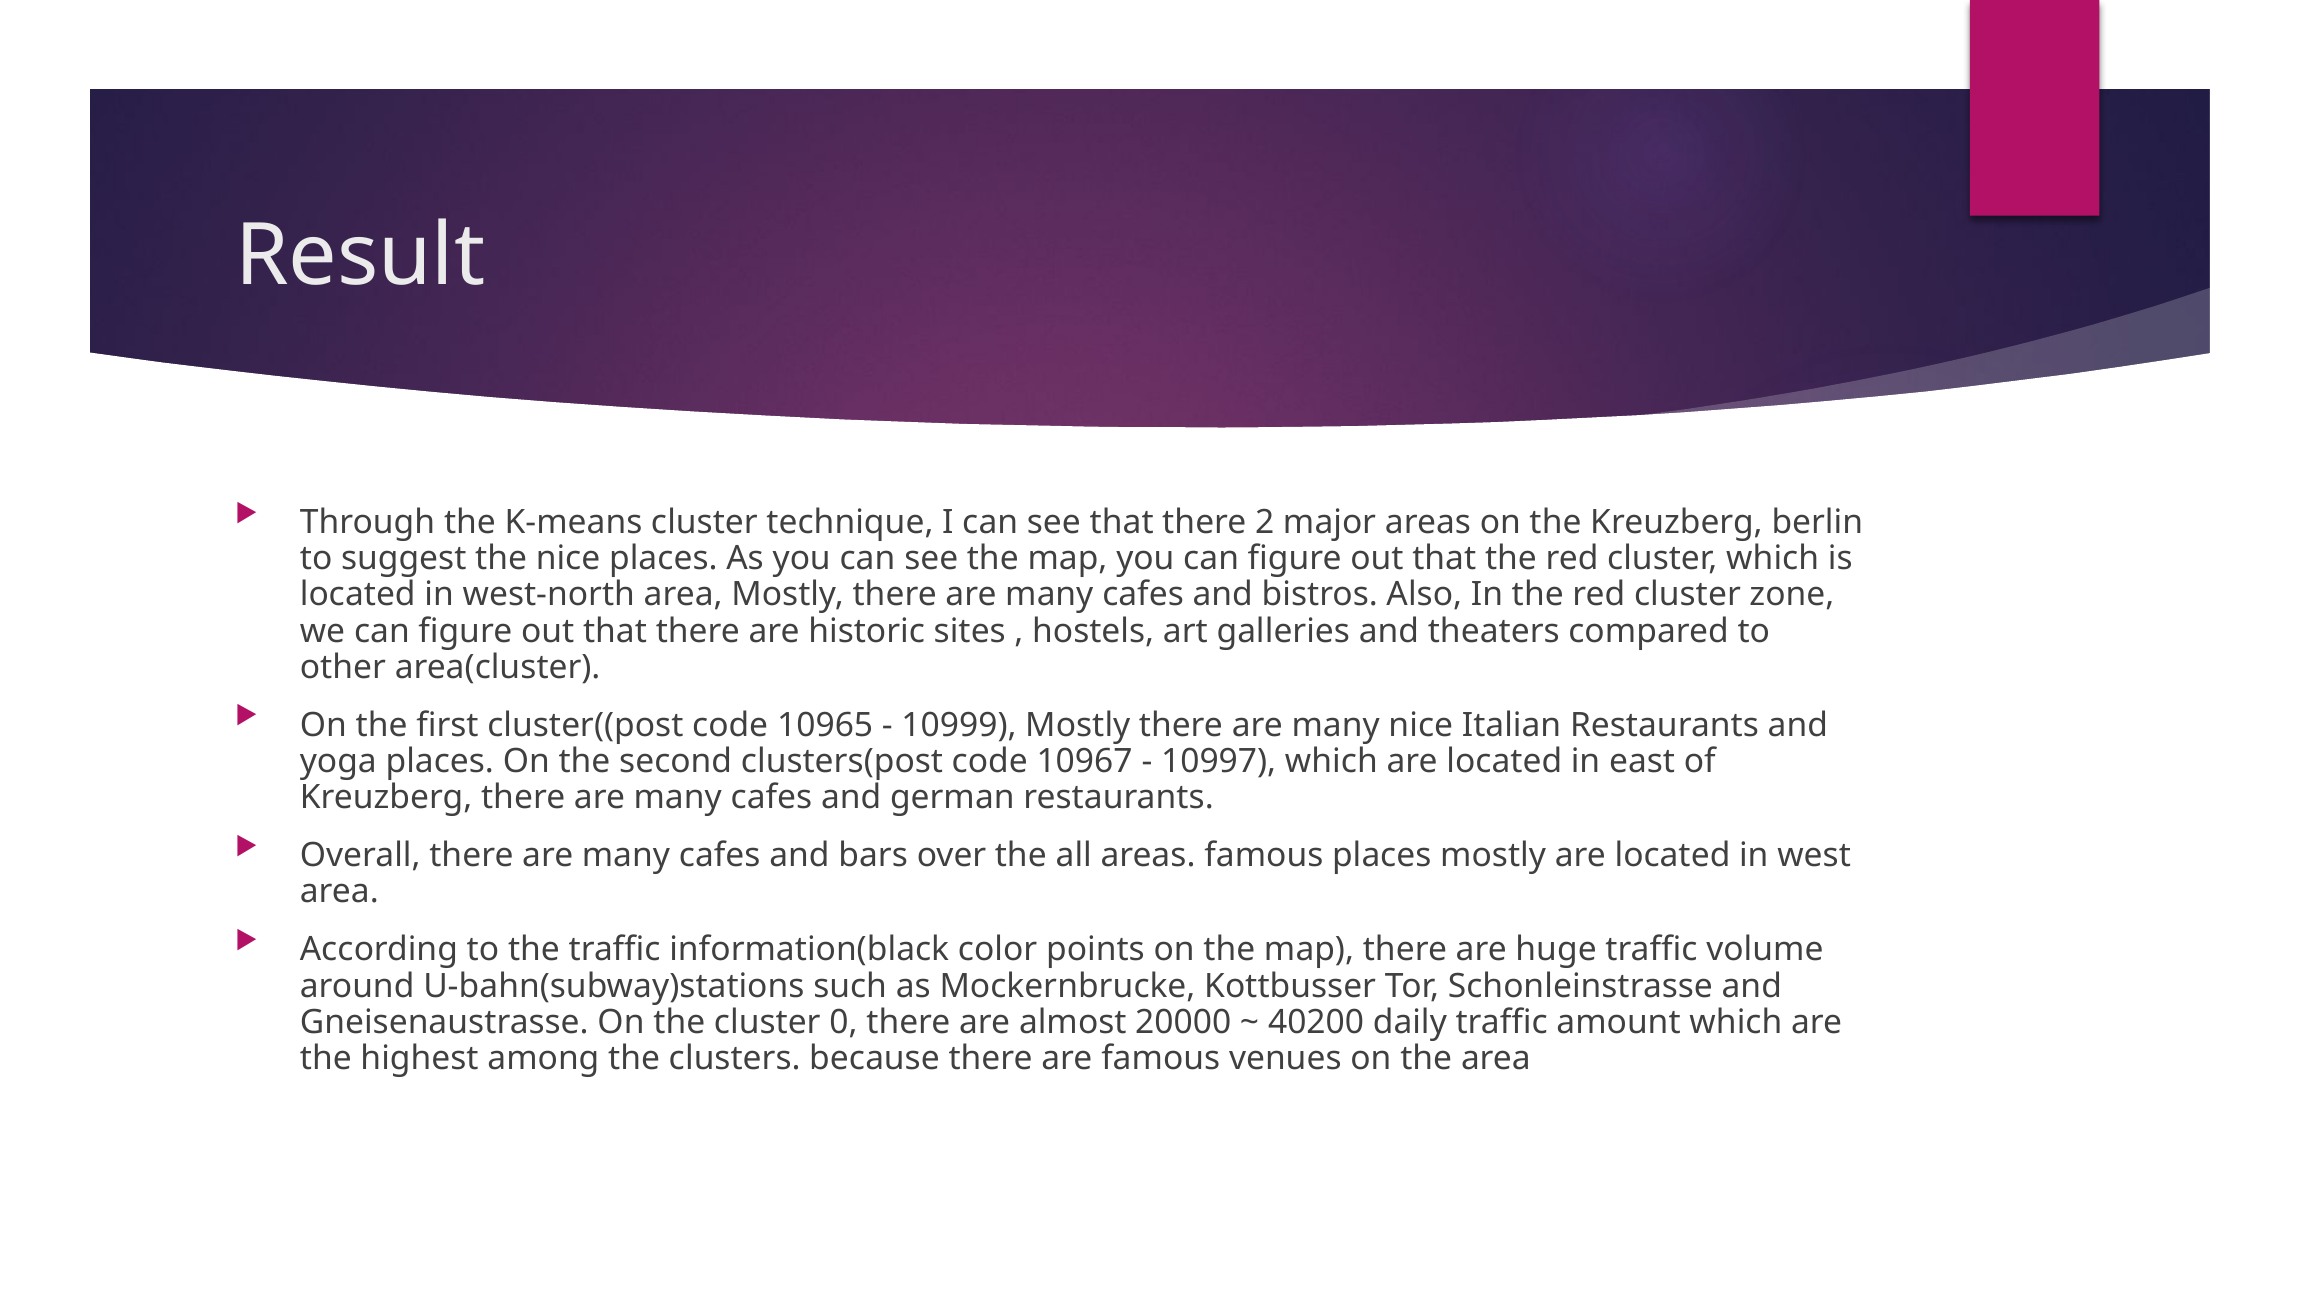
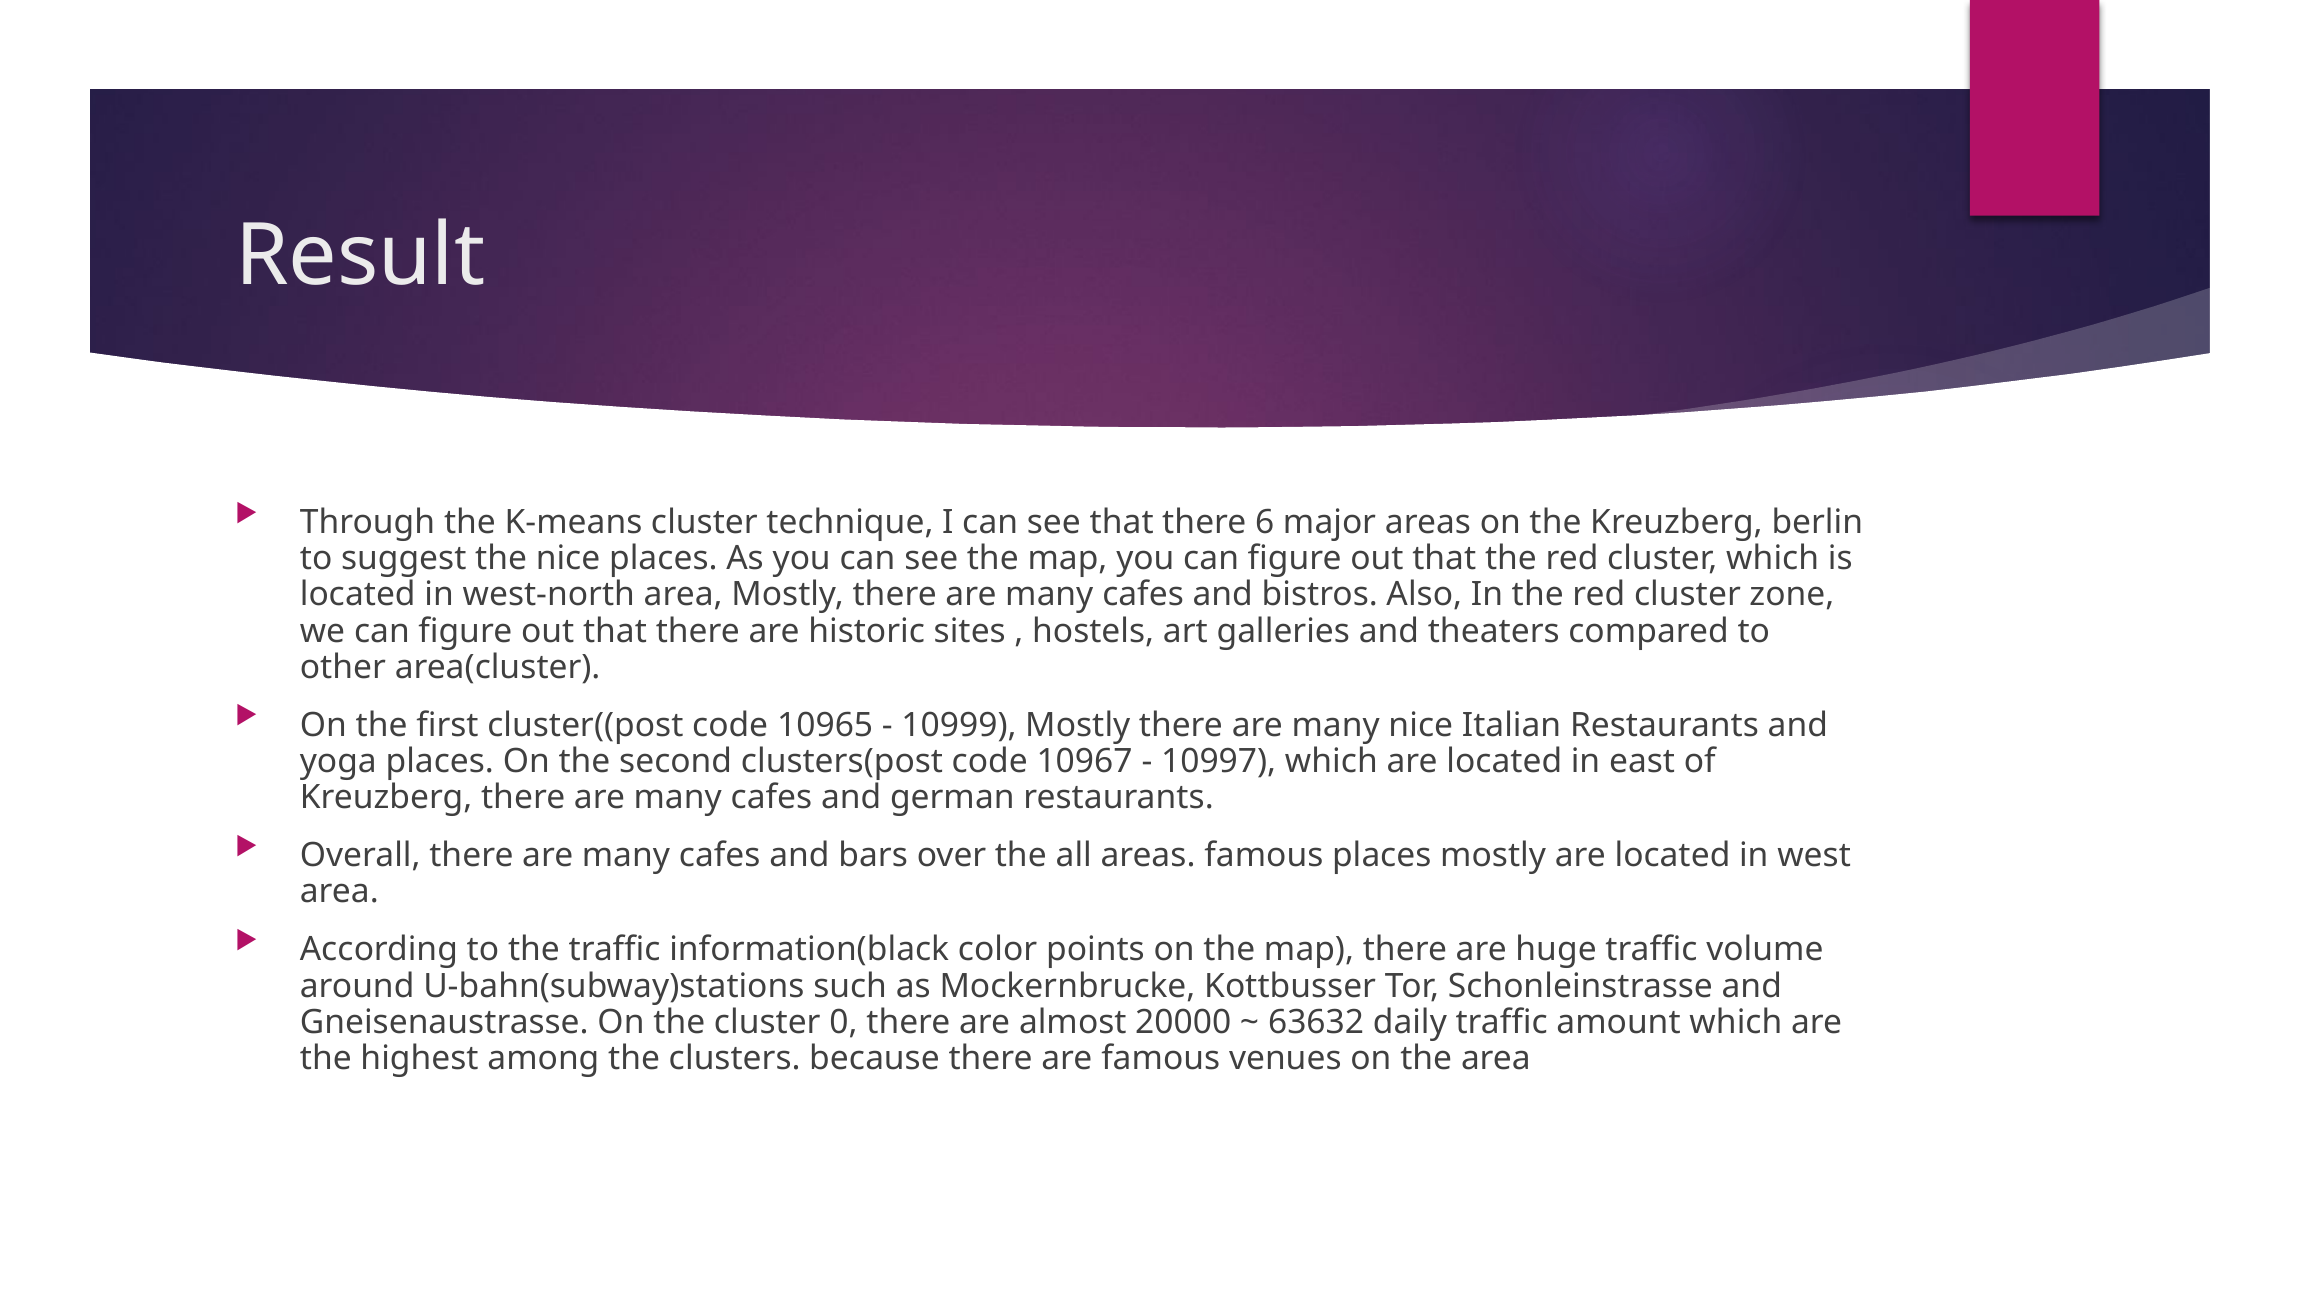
2: 2 -> 6 (1265, 522)
40200: 40200 -> 63632 (1316, 1022)
